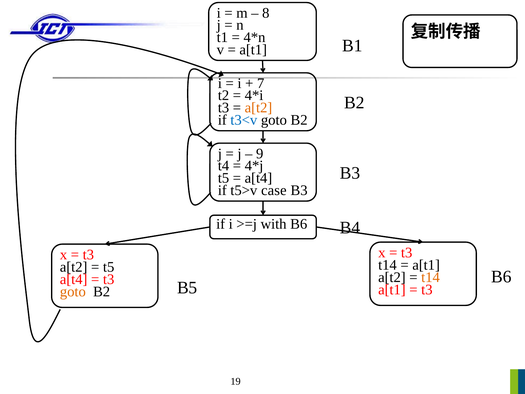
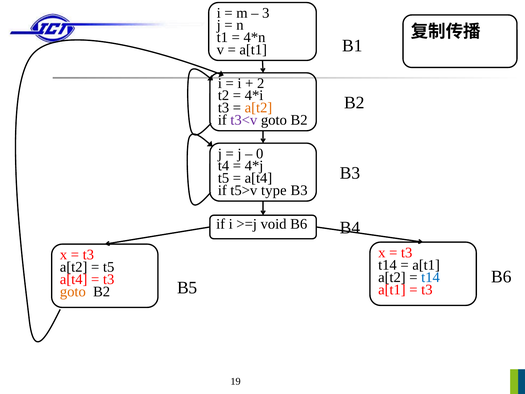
8: 8 -> 3 (266, 13)
7: 7 -> 2 (261, 83)
t3<v colour: blue -> purple (244, 120)
9: 9 -> 0 (260, 153)
case: case -> type (274, 190)
with: with -> void (274, 224)
t14 colour: orange -> blue (431, 277)
